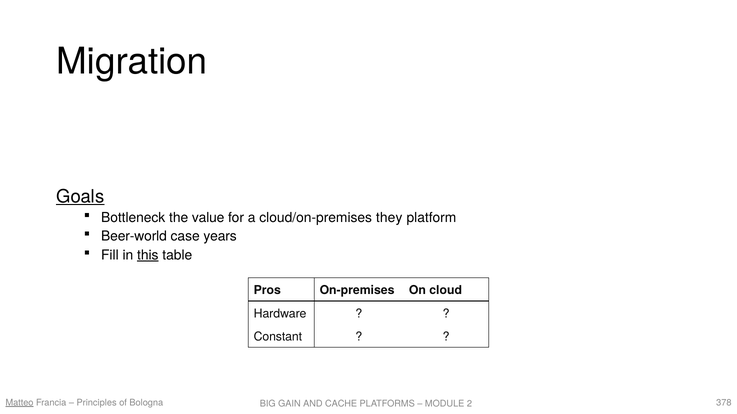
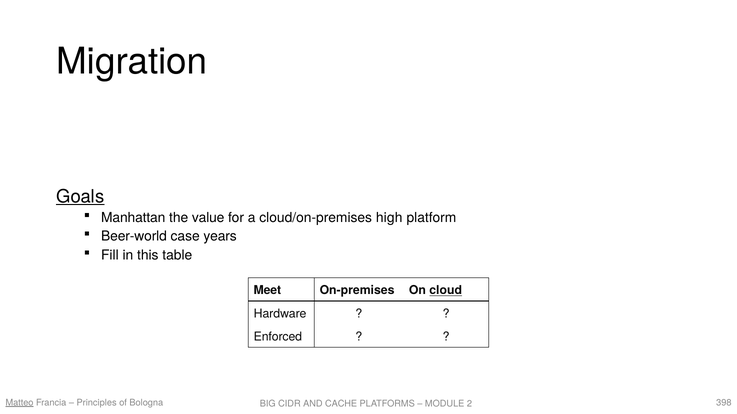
Bottleneck: Bottleneck -> Manhattan (133, 218)
they: they -> high (389, 218)
this underline: present -> none (148, 255)
Pros: Pros -> Meet (267, 291)
cloud underline: none -> present (446, 291)
Constant: Constant -> Enforced (278, 337)
378: 378 -> 398 (724, 403)
GAIN: GAIN -> CIDR (289, 404)
